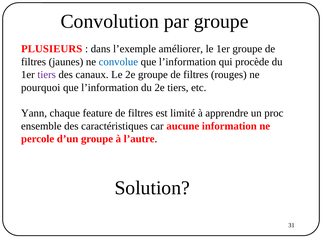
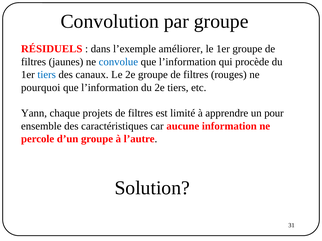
PLUSIEURS: PLUSIEURS -> RÉSIDUELS (52, 49)
tiers colour: purple -> blue (47, 75)
feature: feature -> projets (98, 113)
proc: proc -> pour (274, 113)
